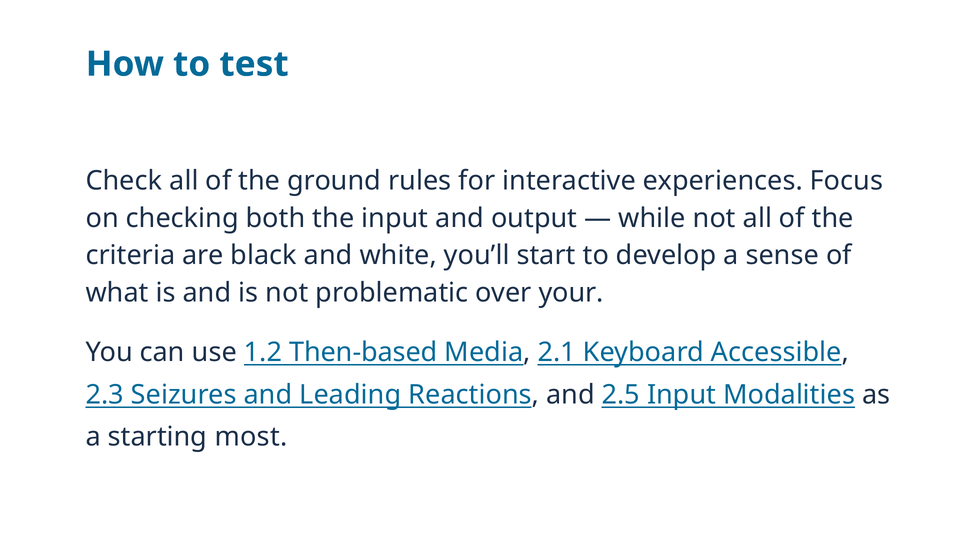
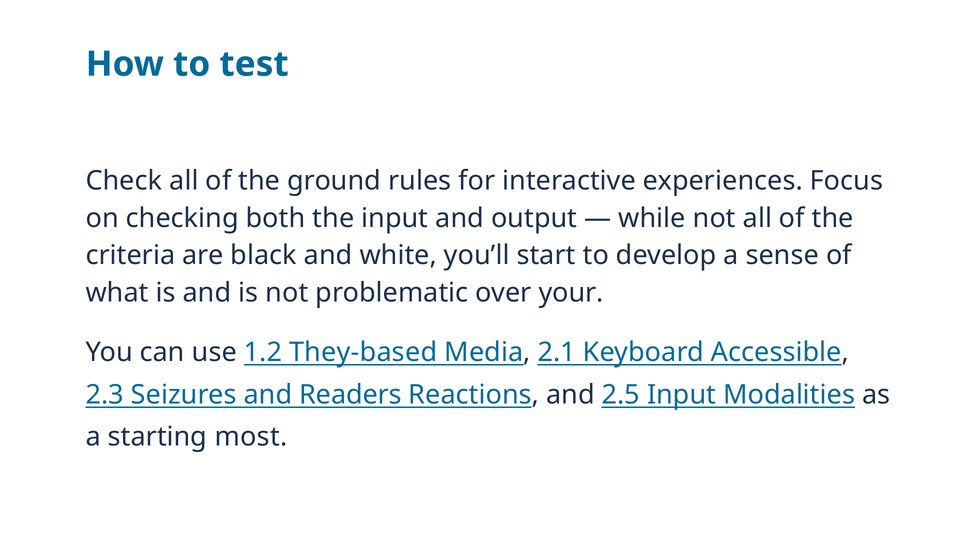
Then-based: Then-based -> They-based (363, 352)
Leading: Leading -> Readers (350, 395)
